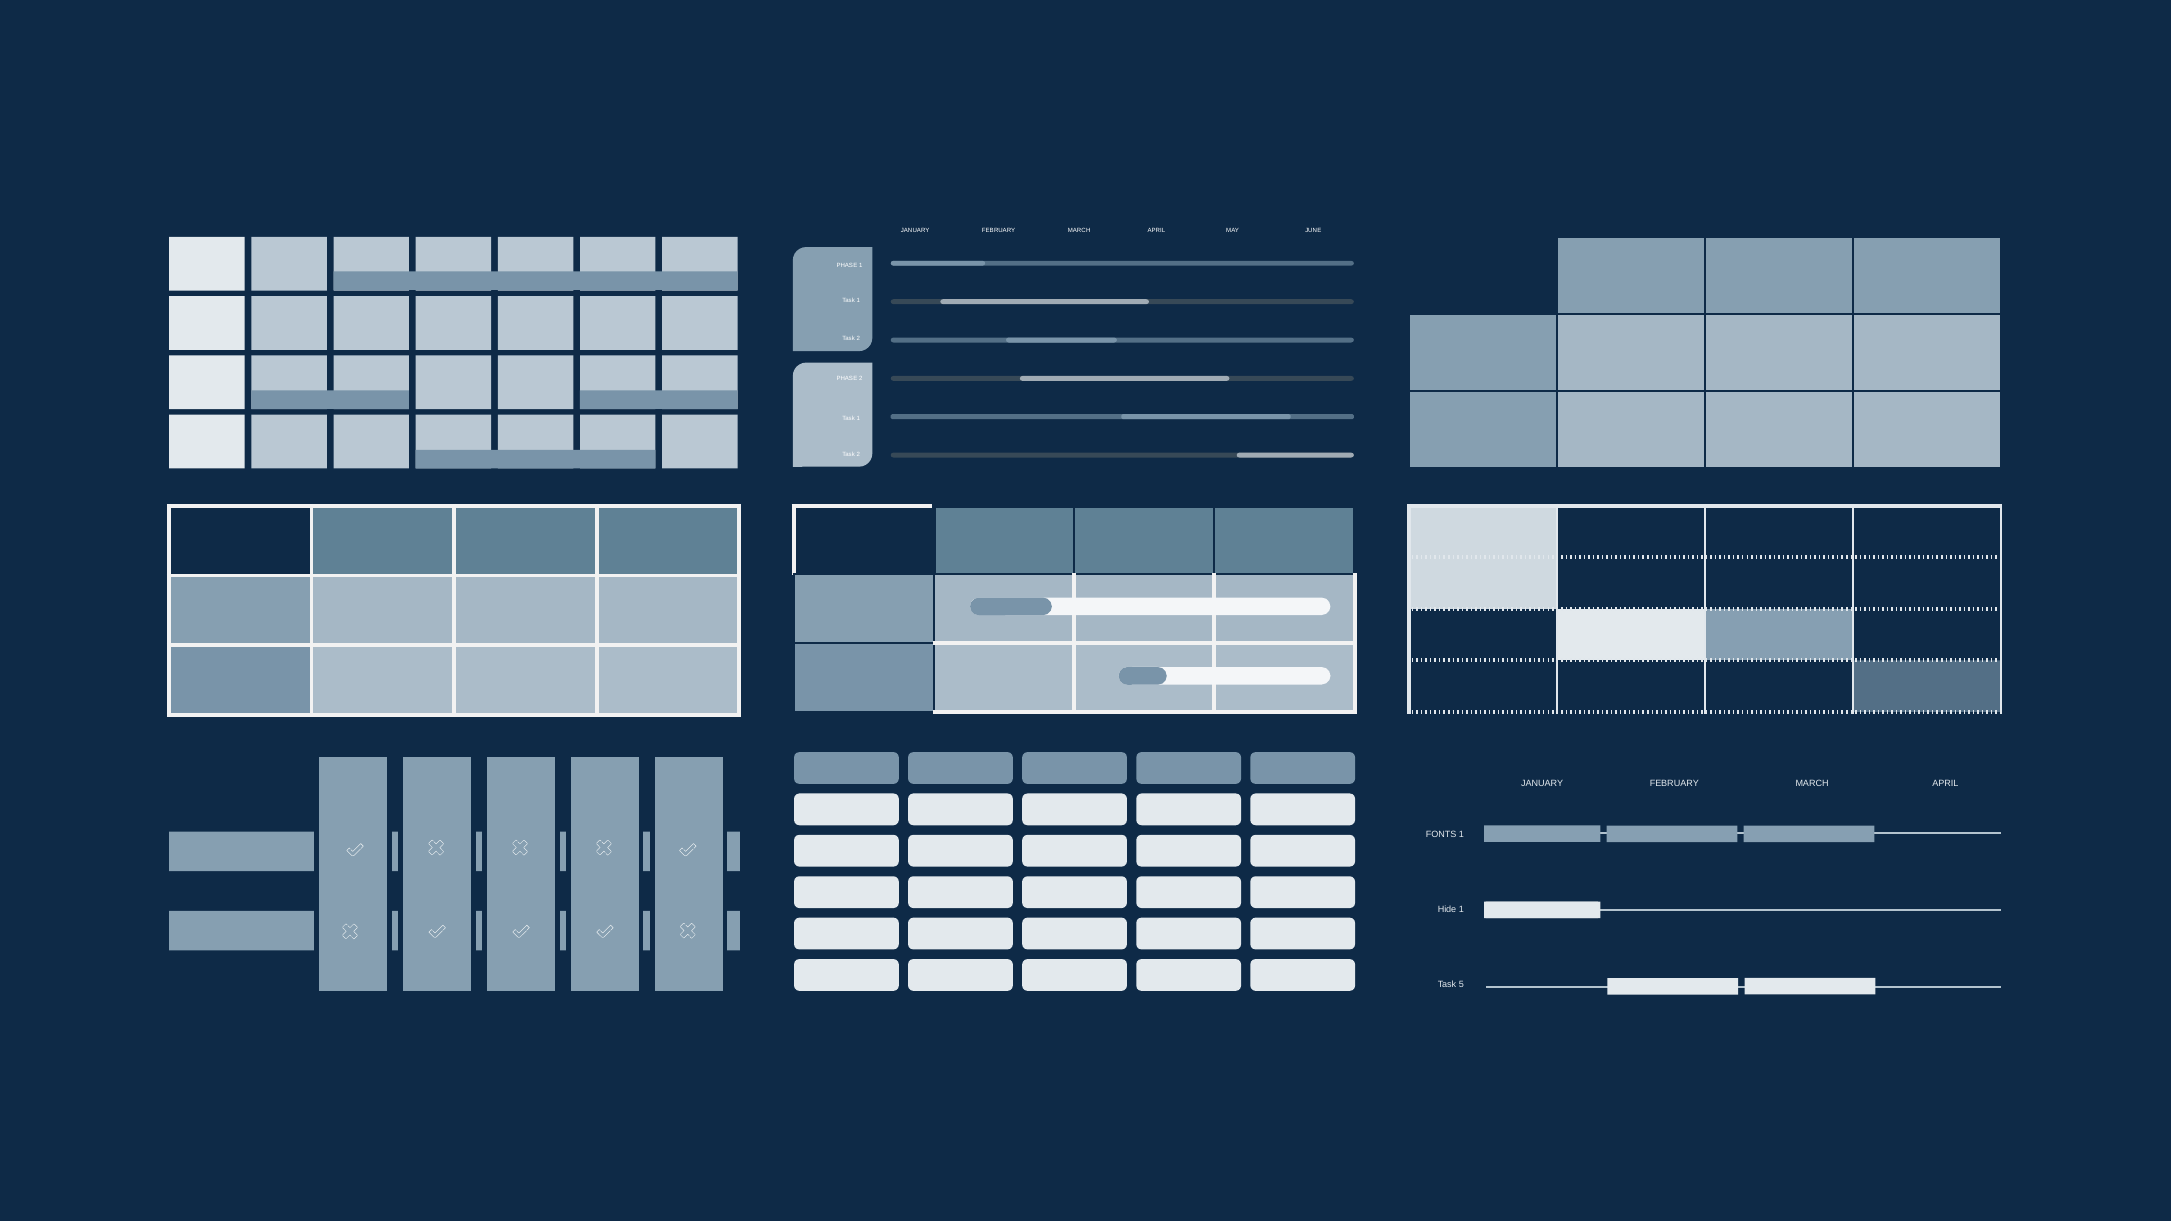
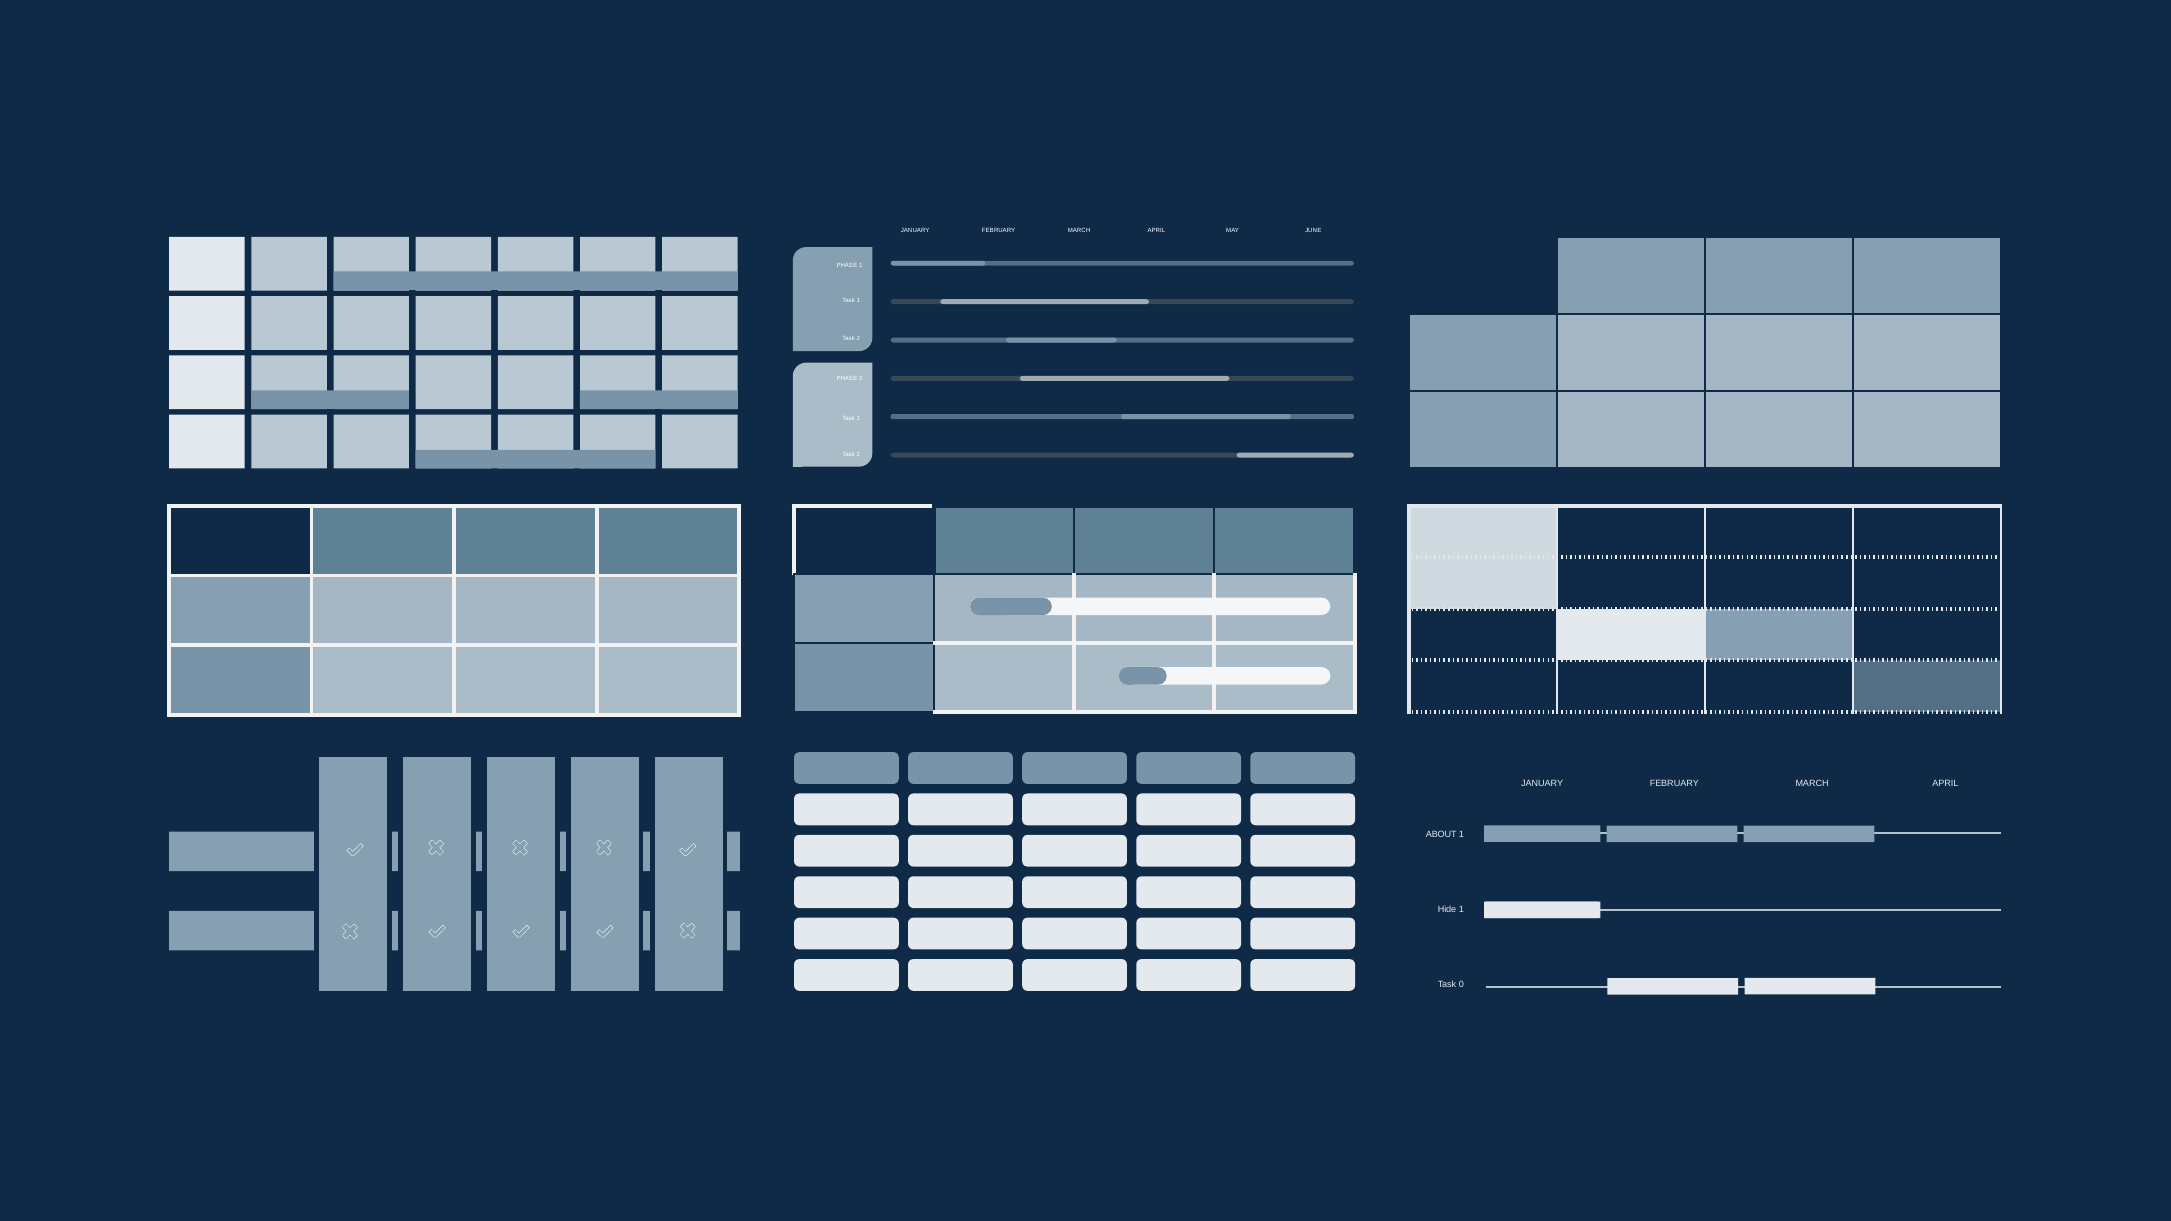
FONTS: FONTS -> ABOUT (1441, 834)
5: 5 -> 0 (1461, 984)
